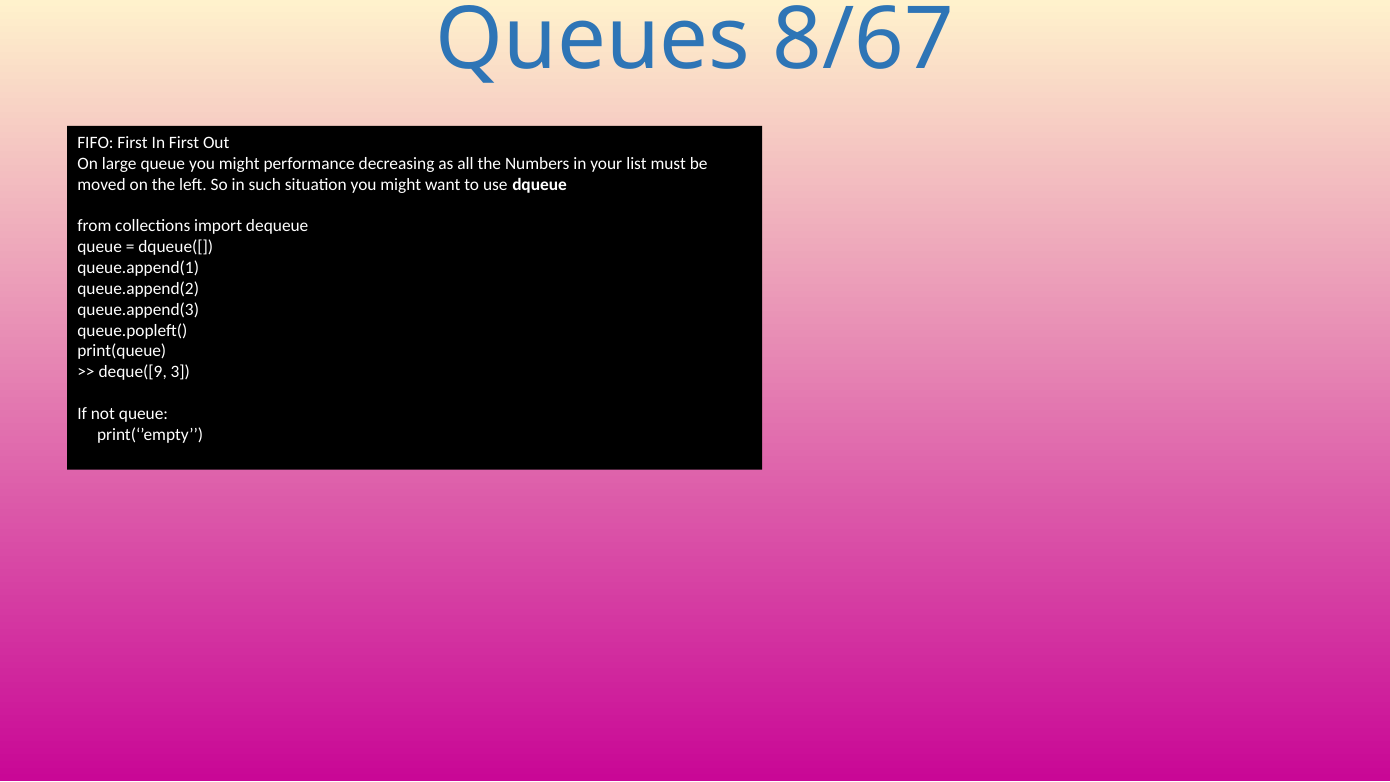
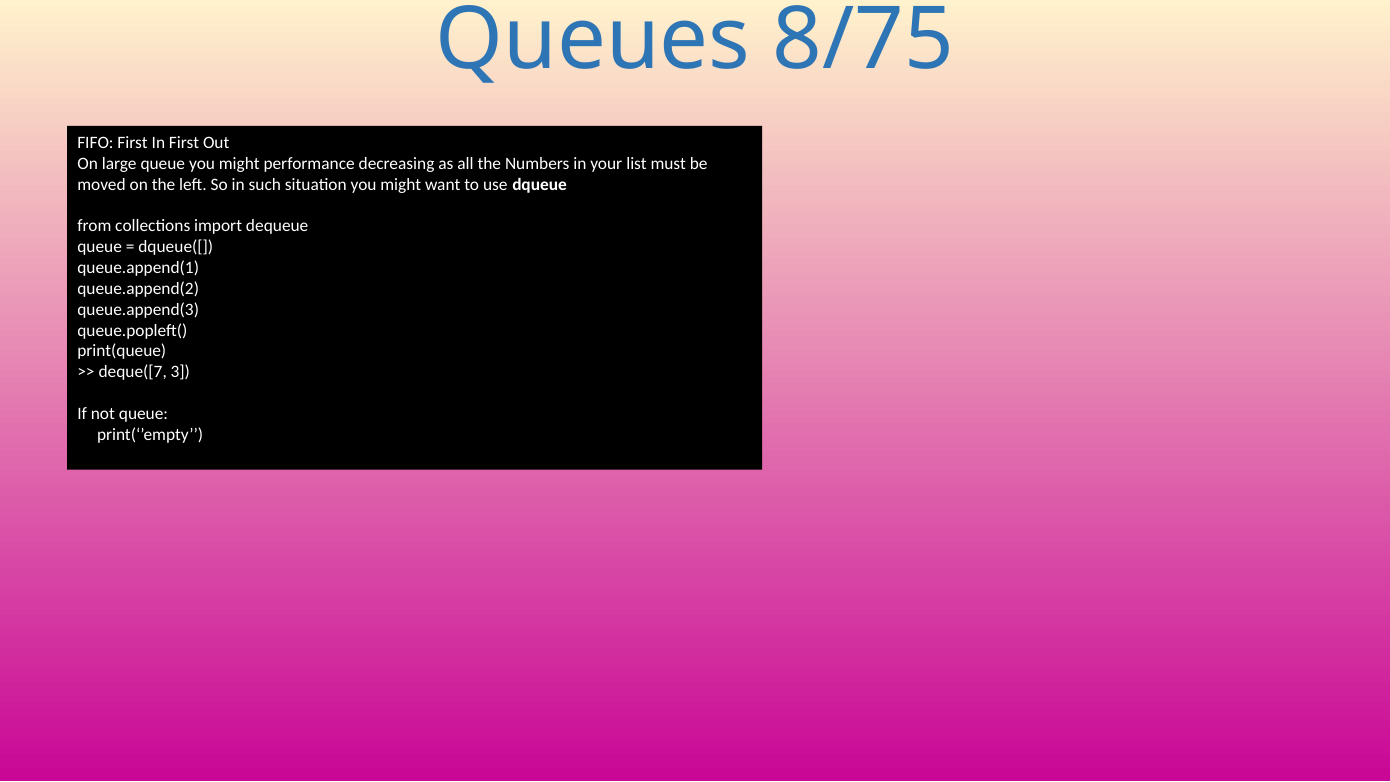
8/67: 8/67 -> 8/75 (864, 40)
deque([9: deque([9 -> deque([7 (133, 372)
